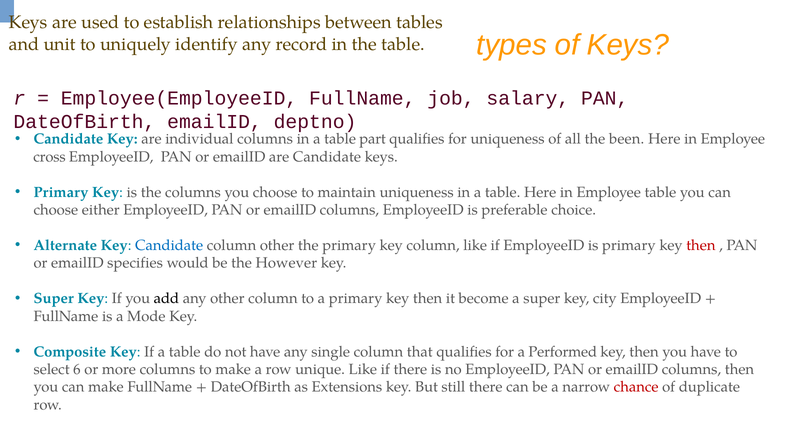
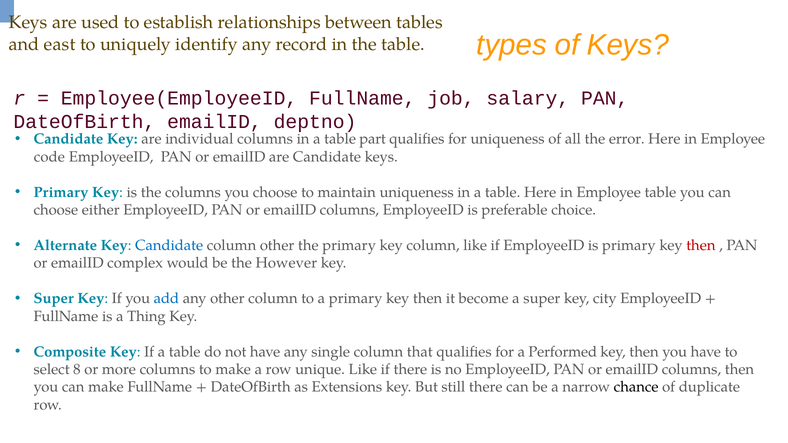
unit: unit -> east (60, 44)
been: been -> error (627, 139)
cross: cross -> code (49, 157)
specifies: specifies -> complex (135, 263)
add colour: black -> blue (166, 299)
Mode: Mode -> Thing (146, 316)
6: 6 -> 8 (77, 370)
chance colour: red -> black (636, 387)
